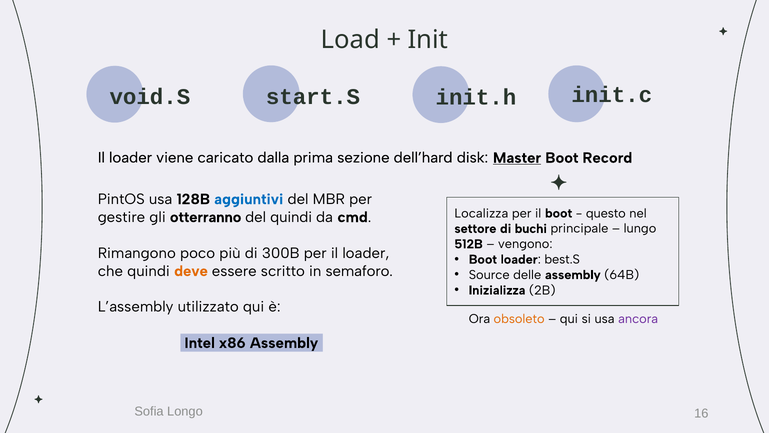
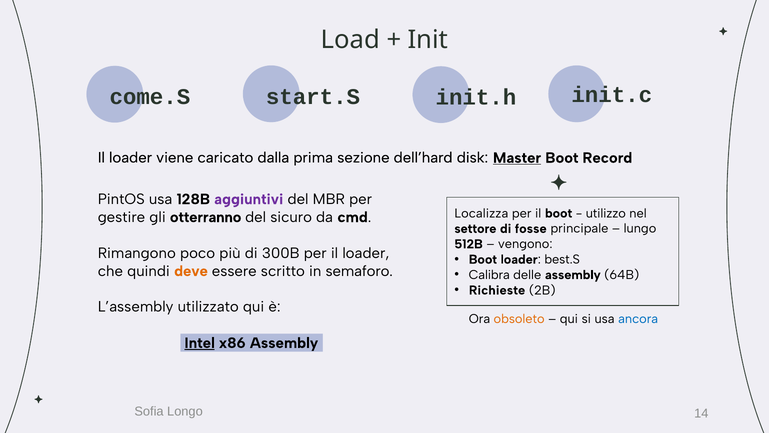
void.S: void.S -> come.S (150, 97)
aggiuntivi colour: blue -> purple (249, 199)
questo: questo -> utilizzo (606, 213)
del quindi: quindi -> sicuro (291, 217)
buchi: buchi -> fosse (531, 228)
Source: Source -> Calibra (489, 275)
Inizializza: Inizializza -> Richieste (497, 290)
ancora colour: purple -> blue (638, 319)
Intel underline: none -> present (200, 343)
16: 16 -> 14 (701, 413)
